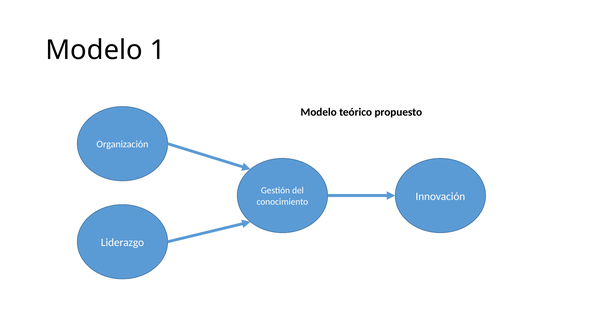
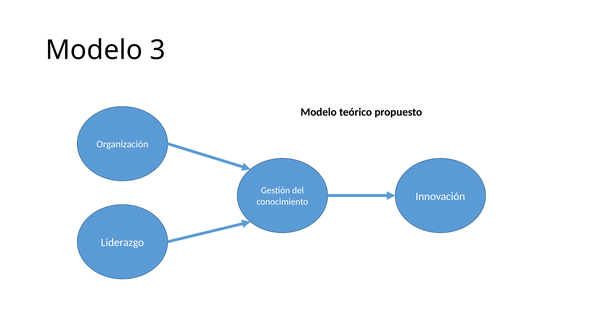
1: 1 -> 3 (158, 50)
